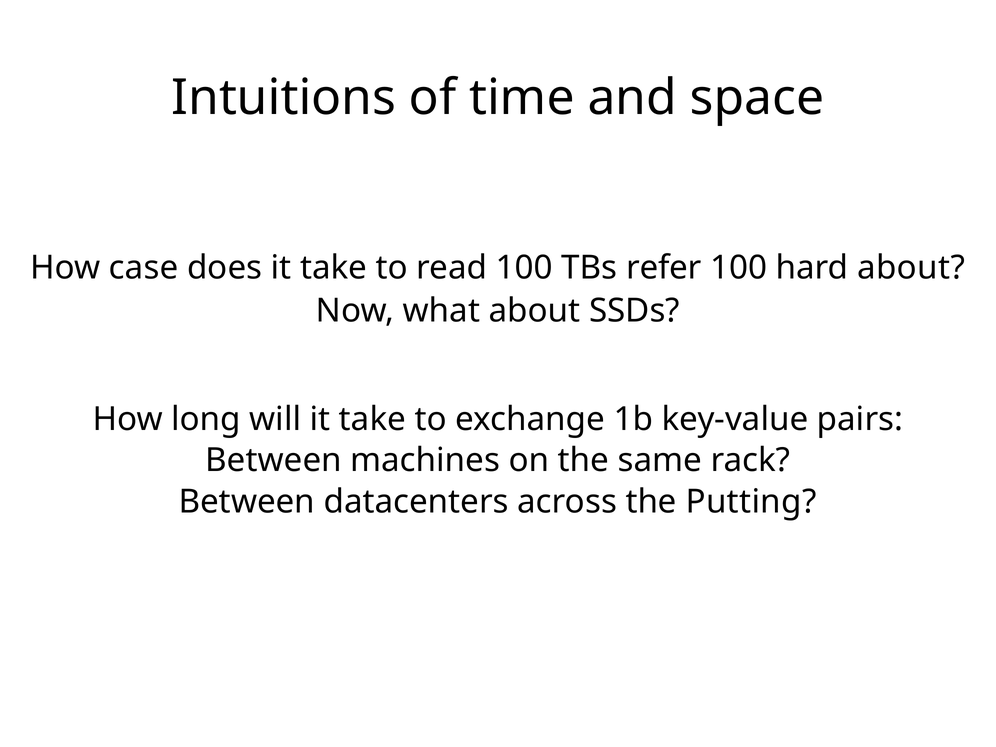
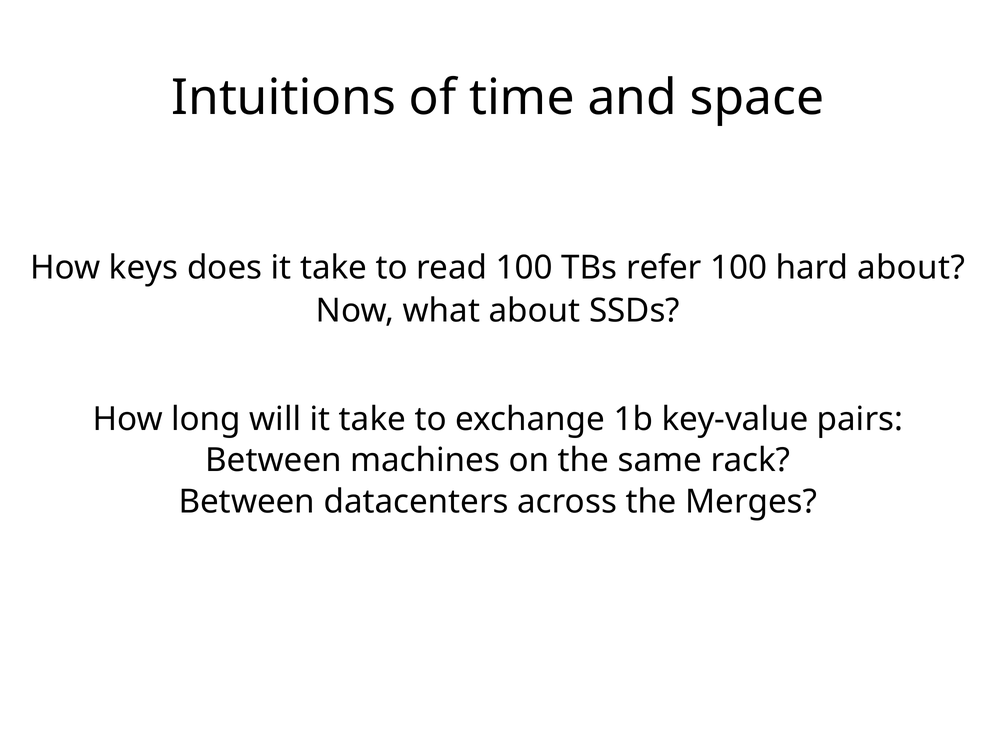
case: case -> keys (144, 268)
Putting: Putting -> Merges (751, 502)
